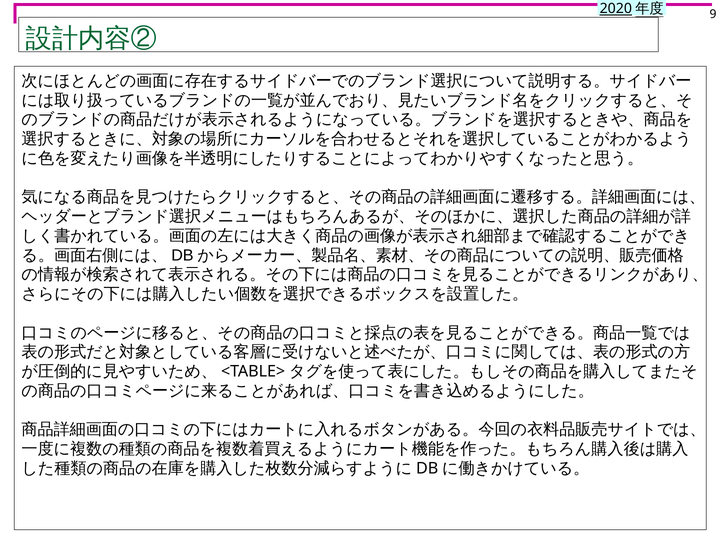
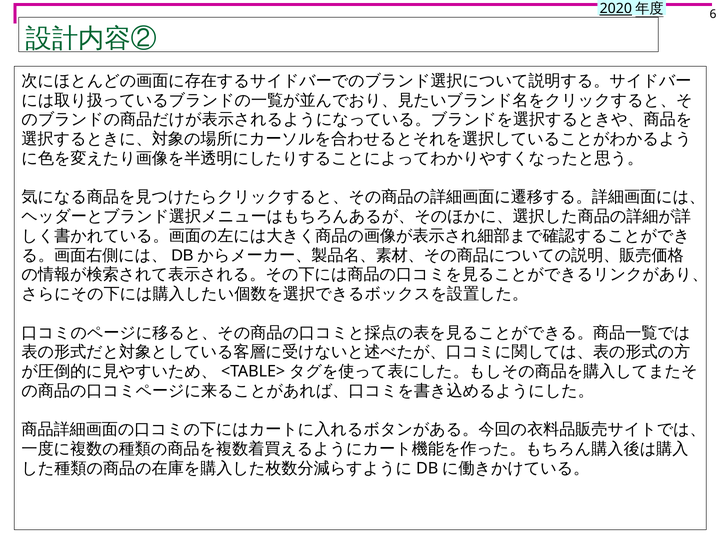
9: 9 -> 6 (713, 14)
